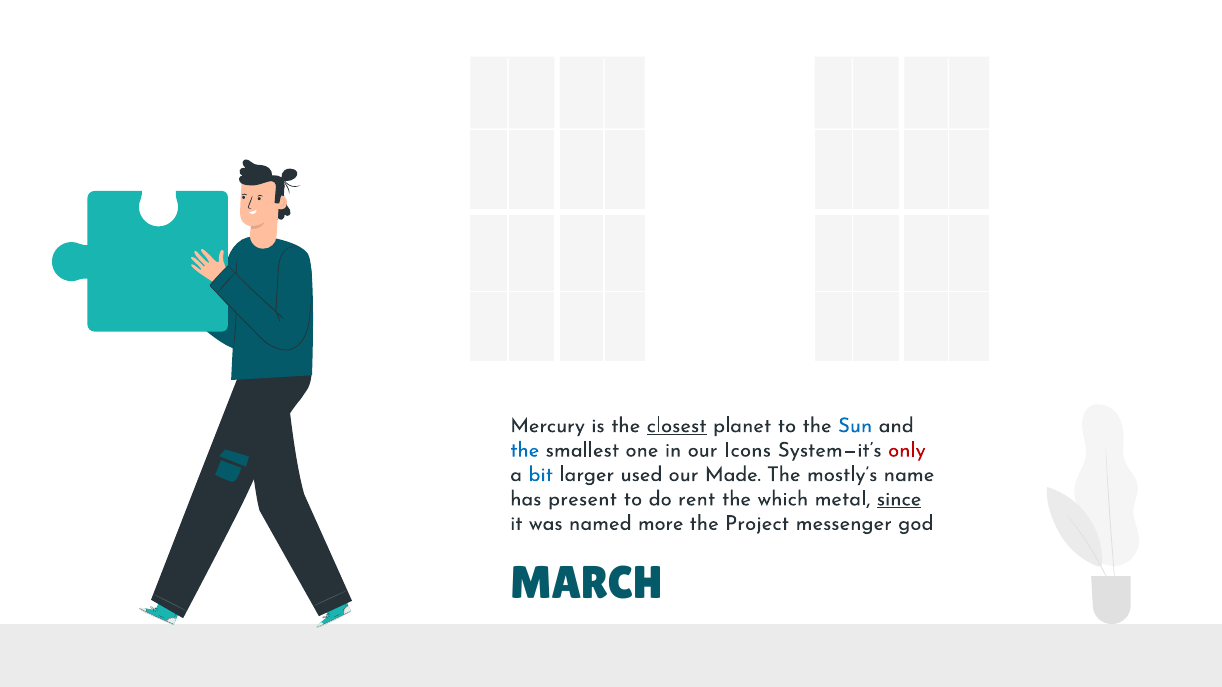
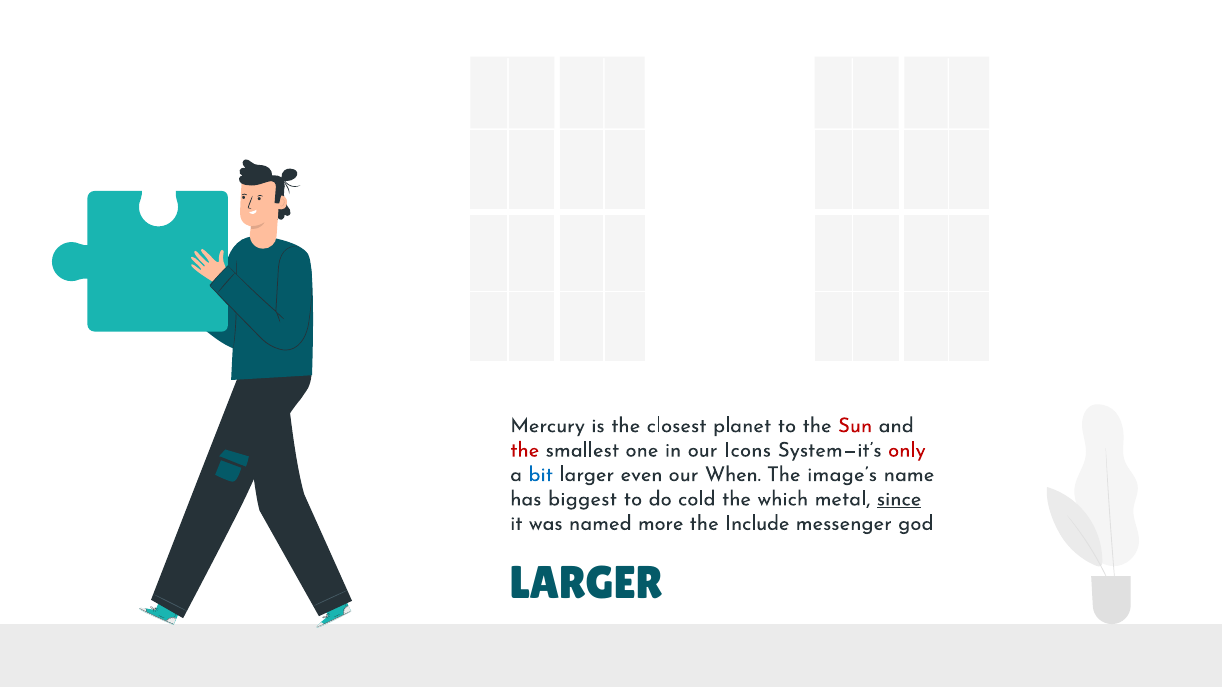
closest underline: present -> none (677, 426)
Sun colour: blue -> red (855, 426)
the colour: blue -> red (525, 450)
used: used -> even (642, 475)
Made: Made -> When (733, 475)
mostly’s: mostly’s -> image’s (842, 475)
present: present -> biggest (583, 499)
rent: rent -> cold (697, 499)
Project: Project -> Include (757, 523)
MARCH: MARCH -> LARGER (586, 584)
